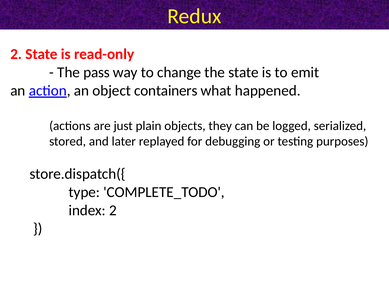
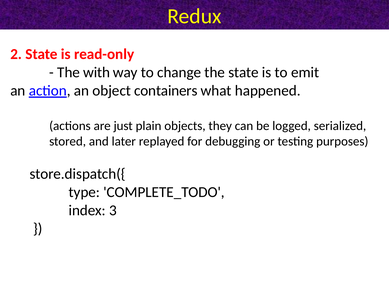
pass: pass -> with (97, 72)
index 2: 2 -> 3 (113, 210)
